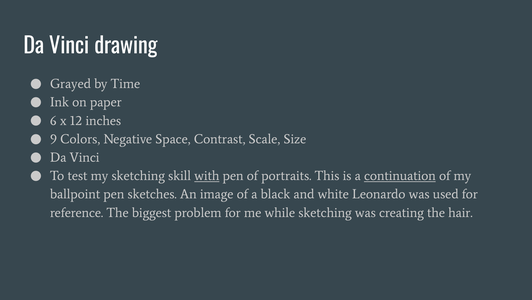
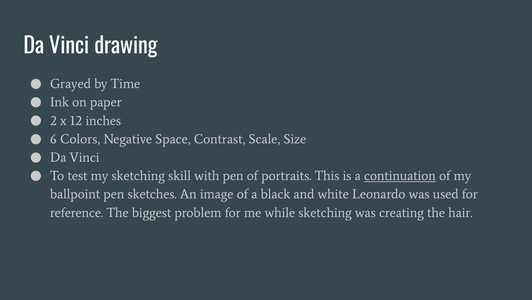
6: 6 -> 2 (53, 120)
9: 9 -> 6 (53, 139)
with underline: present -> none (207, 175)
